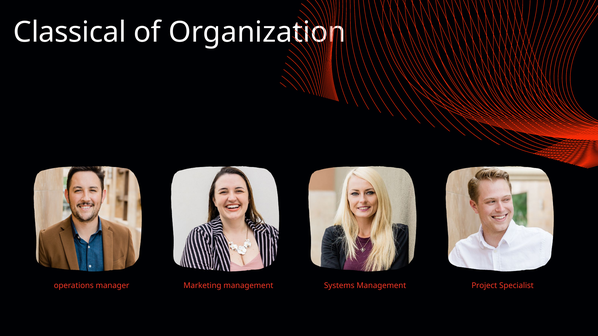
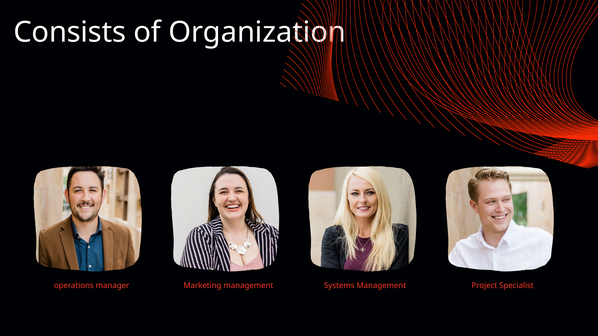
Classical: Classical -> Consists (70, 32)
